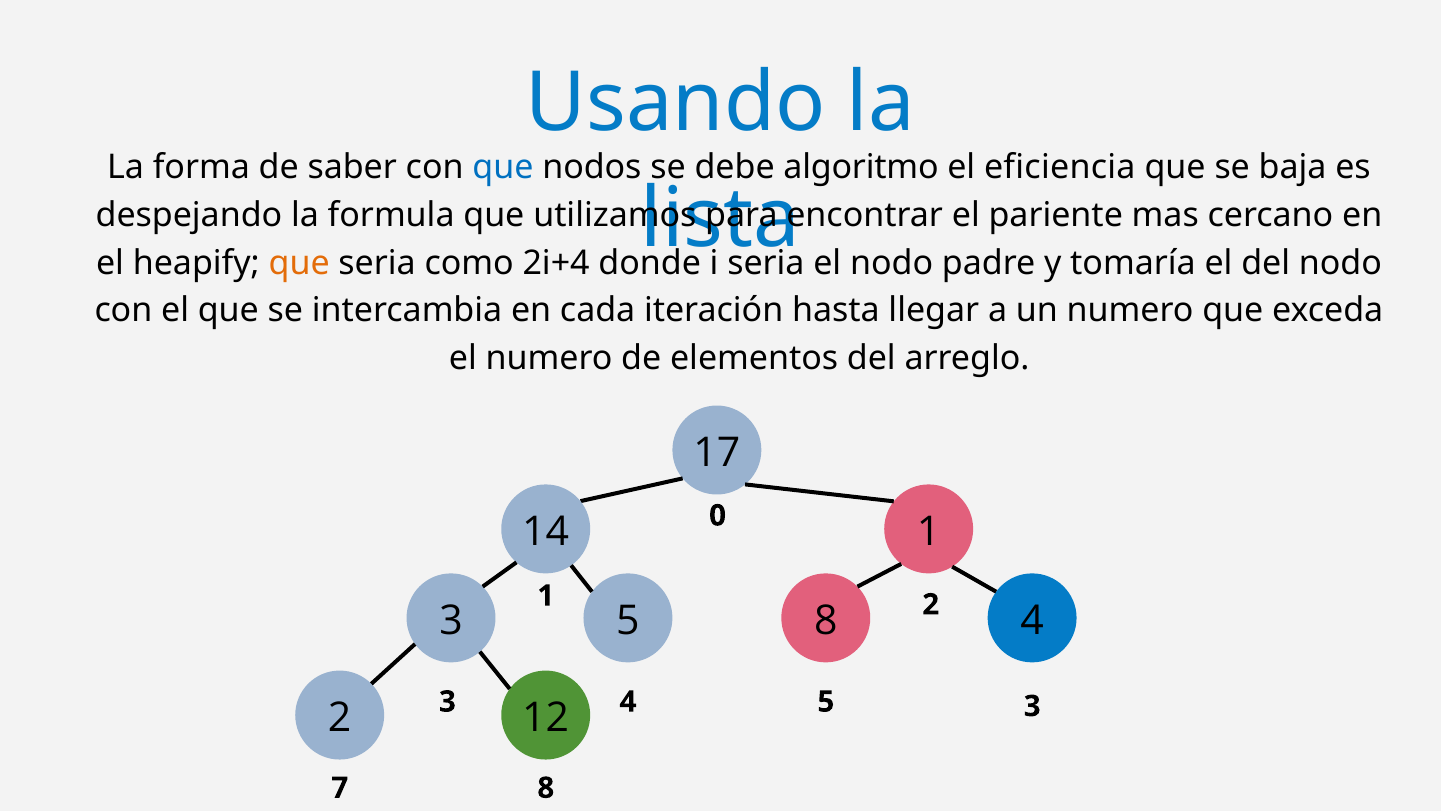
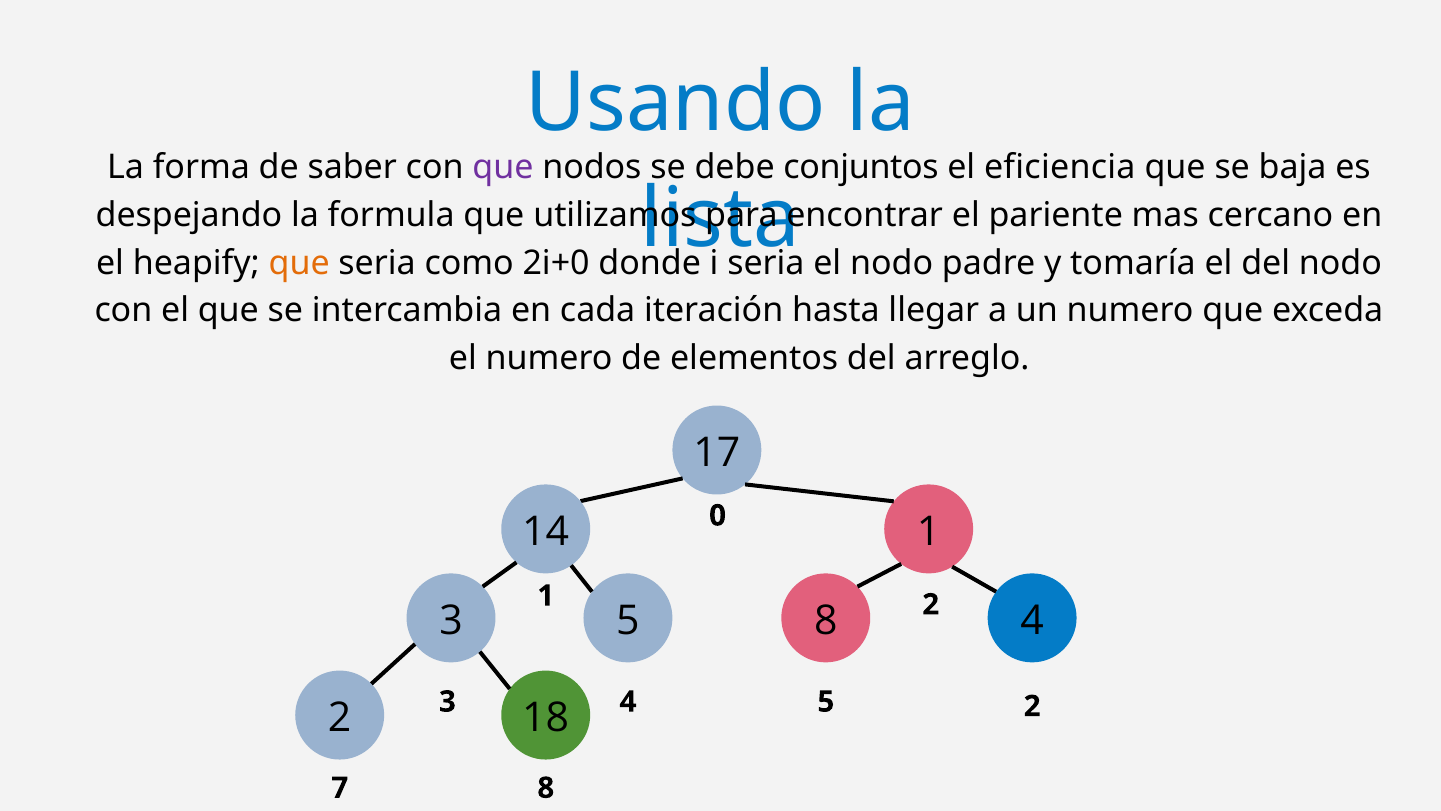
que colour: blue -> purple (503, 167)
algoritmo: algoritmo -> conjuntos (861, 167)
2i+4: 2i+4 -> 2i+0 (556, 263)
3 4 3: 3 -> 2 (1032, 706)
12: 12 -> 18 (546, 717)
